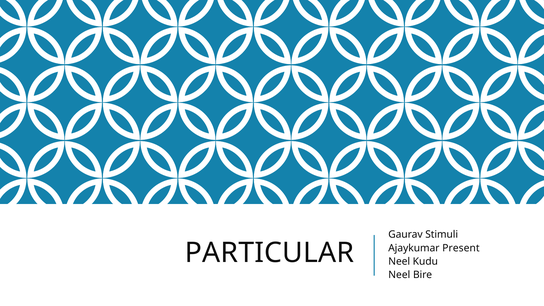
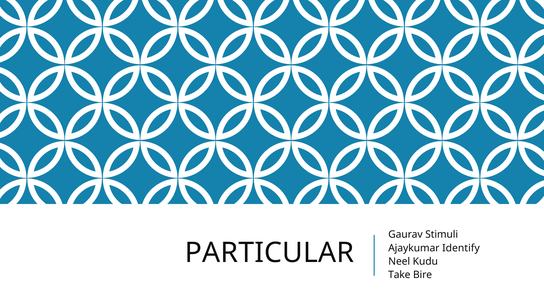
Present: Present -> Identify (461, 248)
Neel: Neel -> Take (399, 275)
